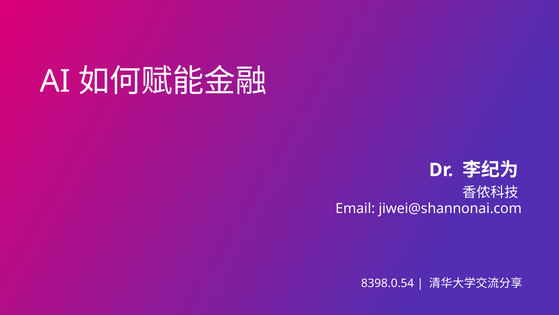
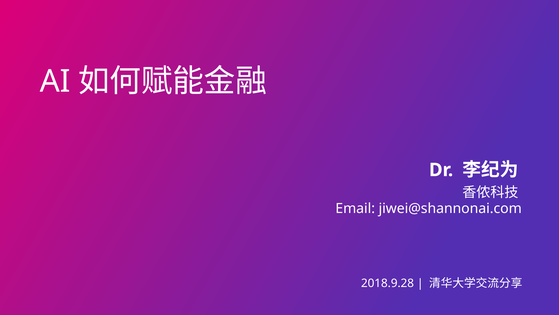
8398.0.54: 8398.0.54 -> 2018.9.28 (388, 283)
